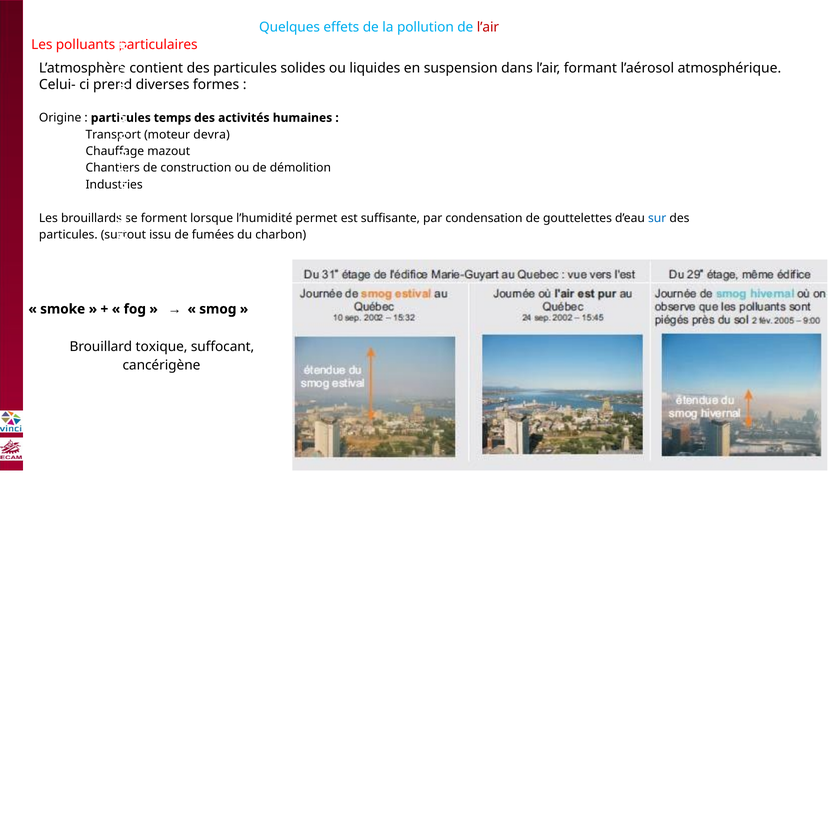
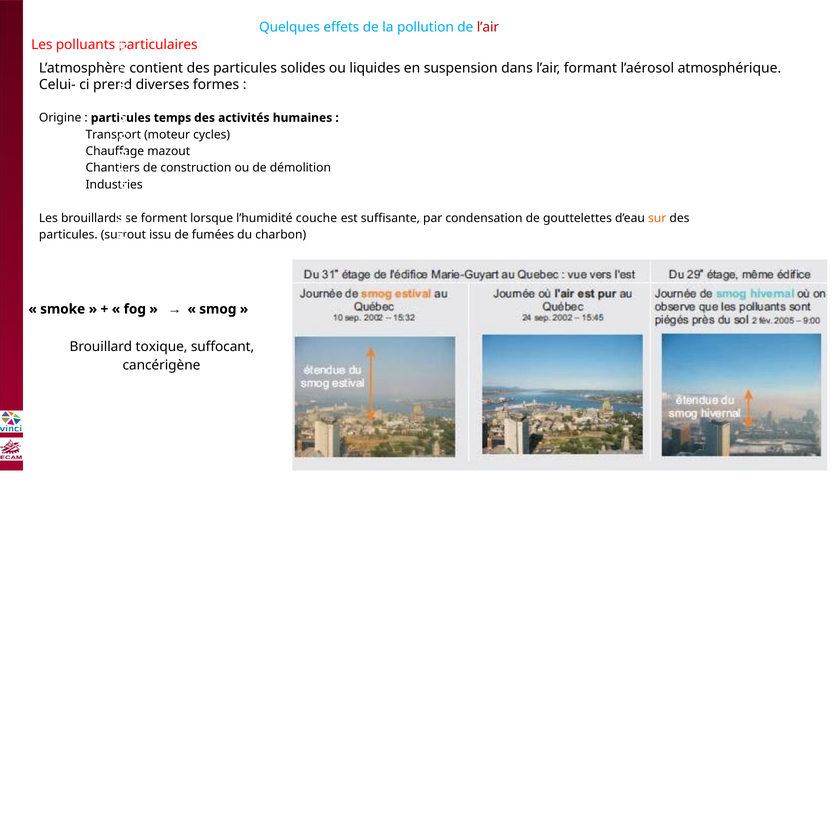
devra: devra -> cycles (212, 135)
permet: permet -> couche (316, 218)
sur colour: blue -> orange (657, 218)
